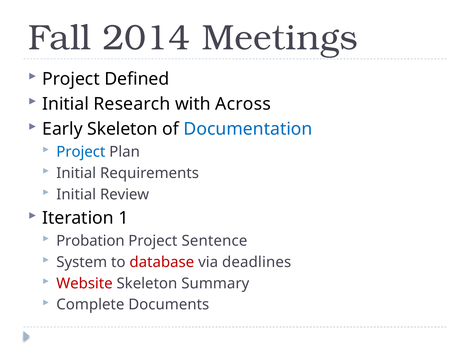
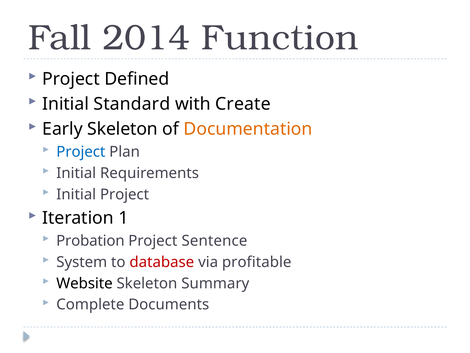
Meetings: Meetings -> Function (280, 38)
Research: Research -> Standard (132, 104)
Across: Across -> Create (243, 104)
Documentation colour: blue -> orange (248, 129)
Initial Review: Review -> Project (125, 194)
deadlines: deadlines -> profitable (257, 262)
Website colour: red -> black (84, 283)
